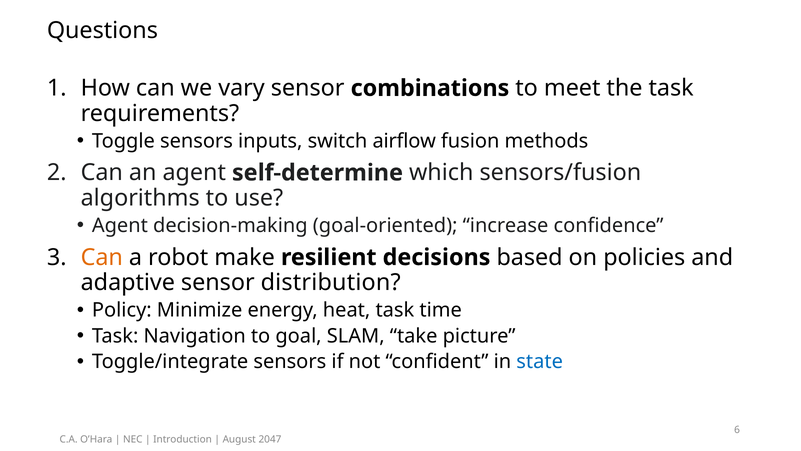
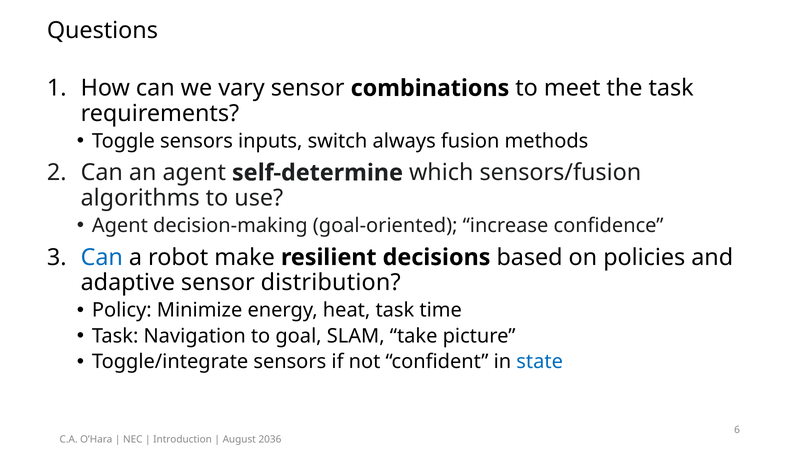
airflow: airflow -> always (404, 141)
Can colour: orange -> blue (102, 257)
2047: 2047 -> 2036 (270, 439)
